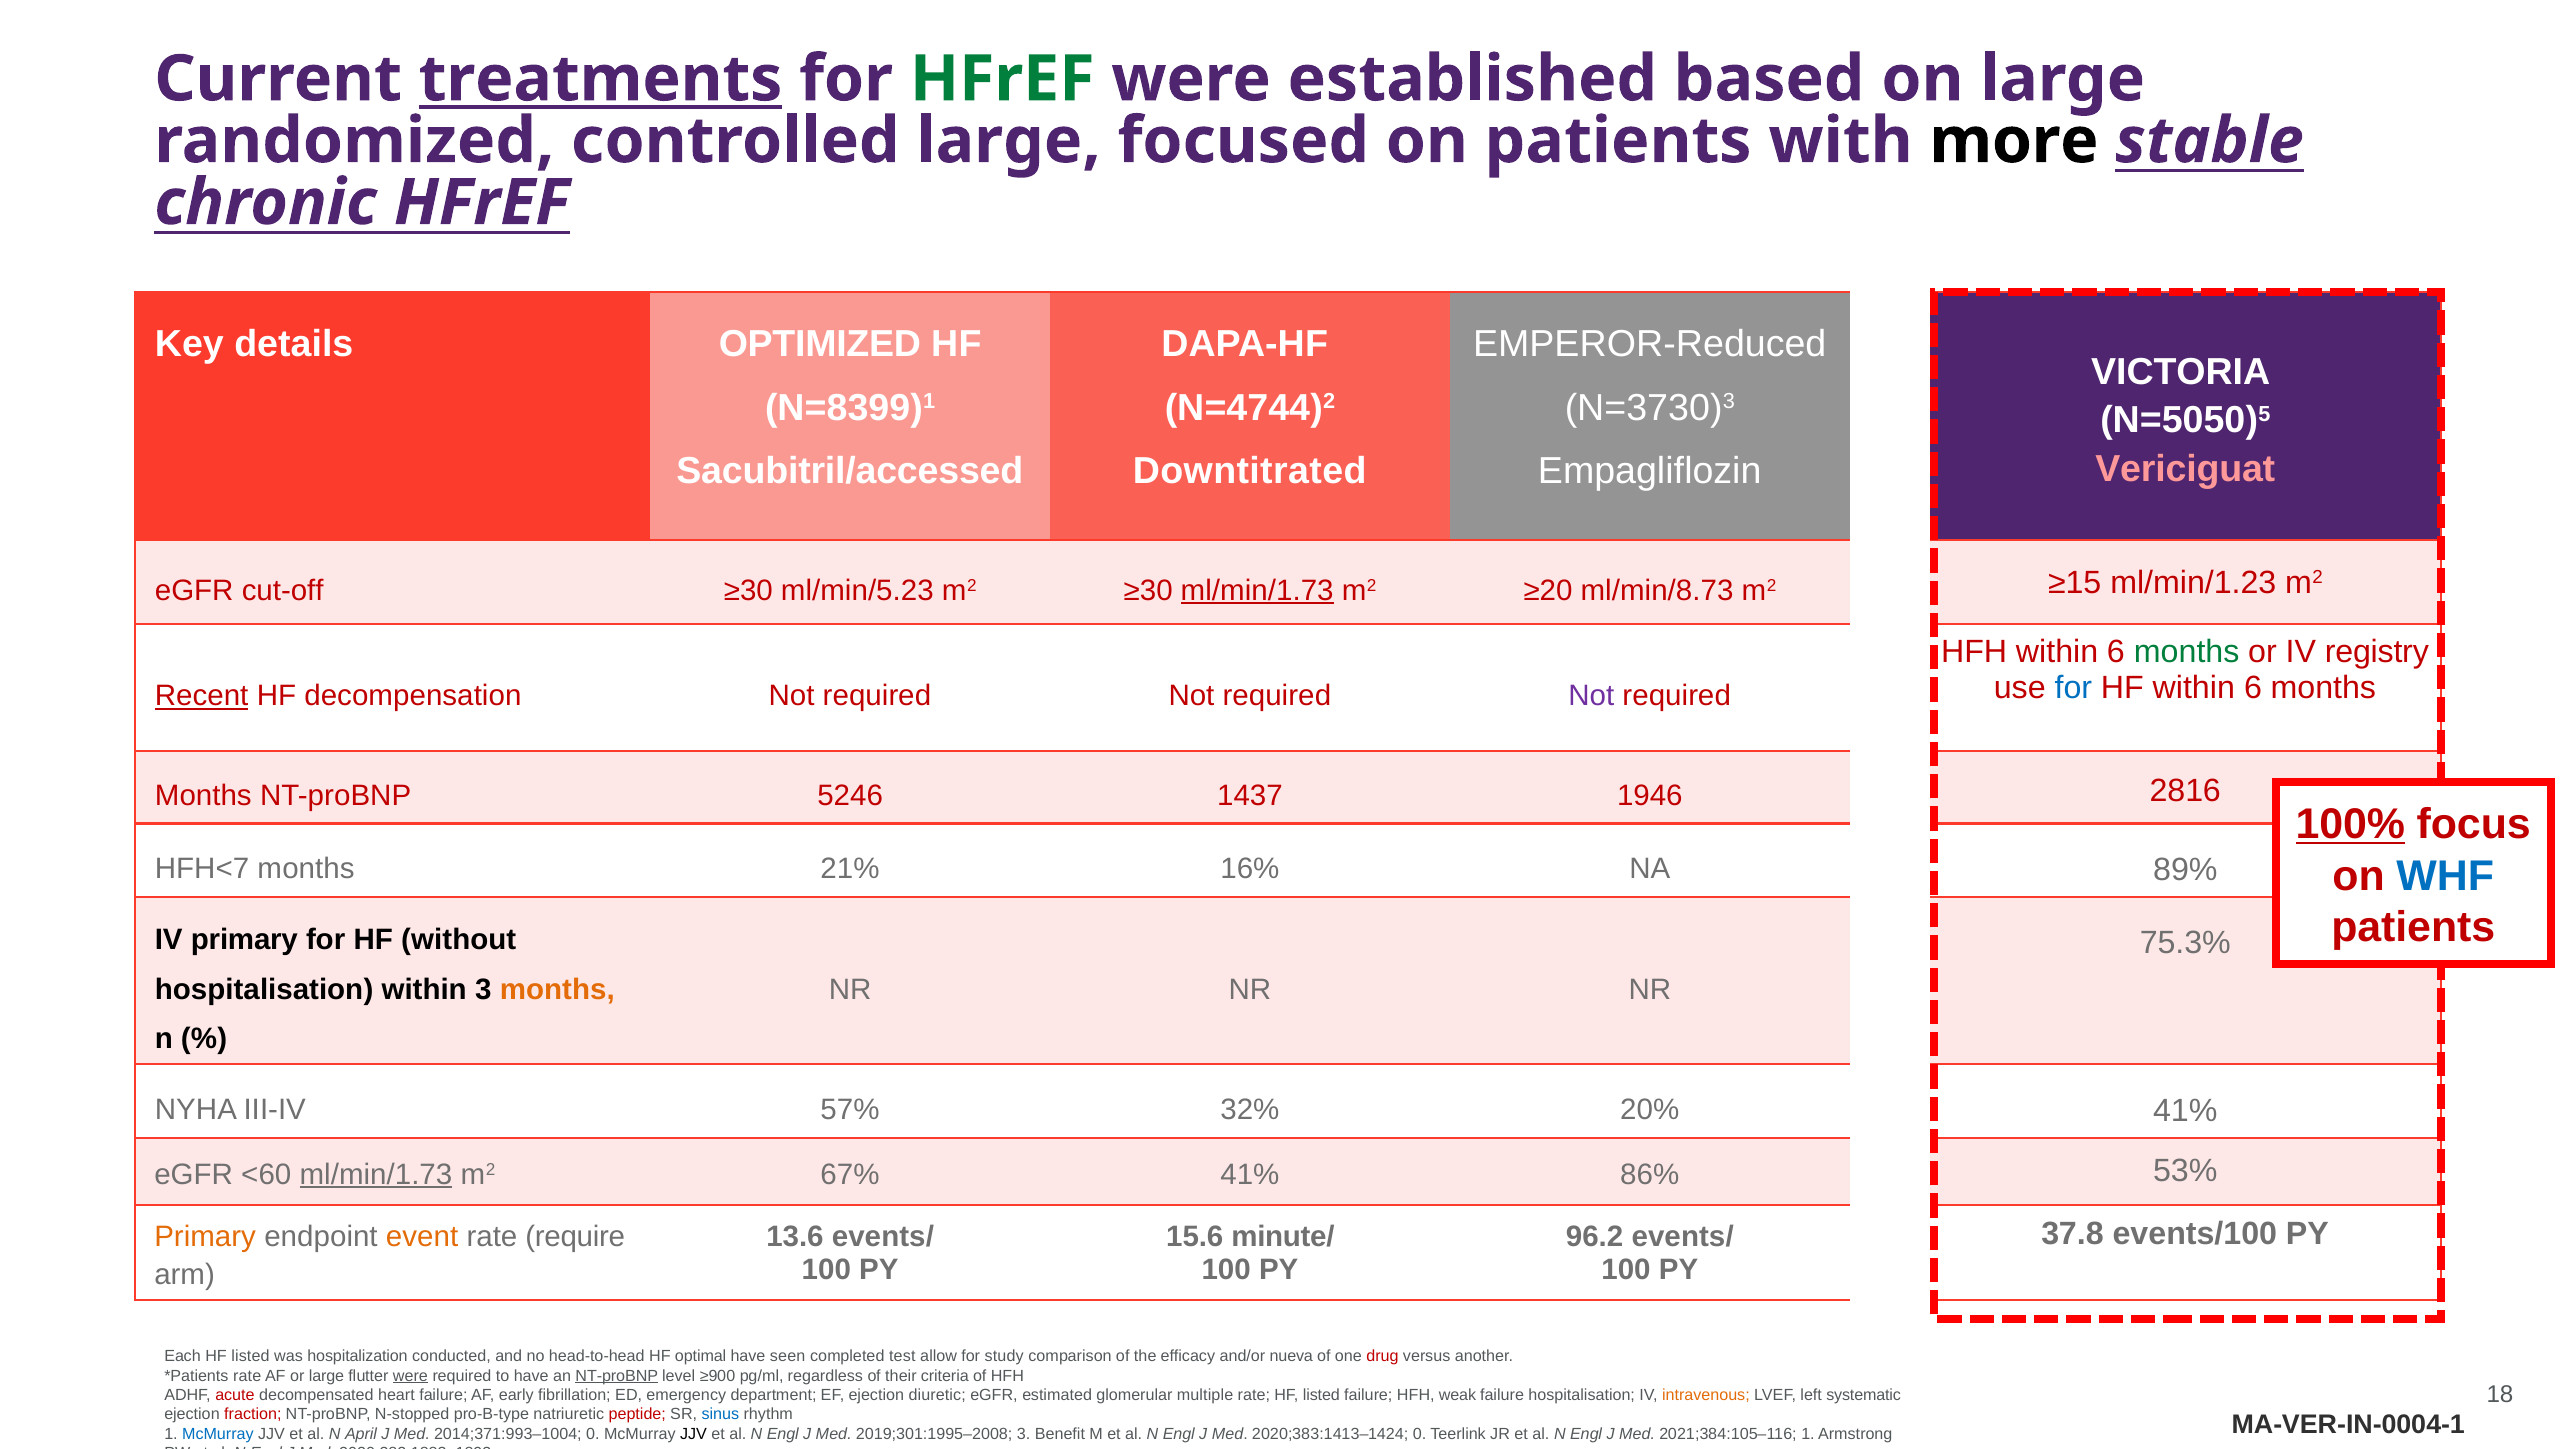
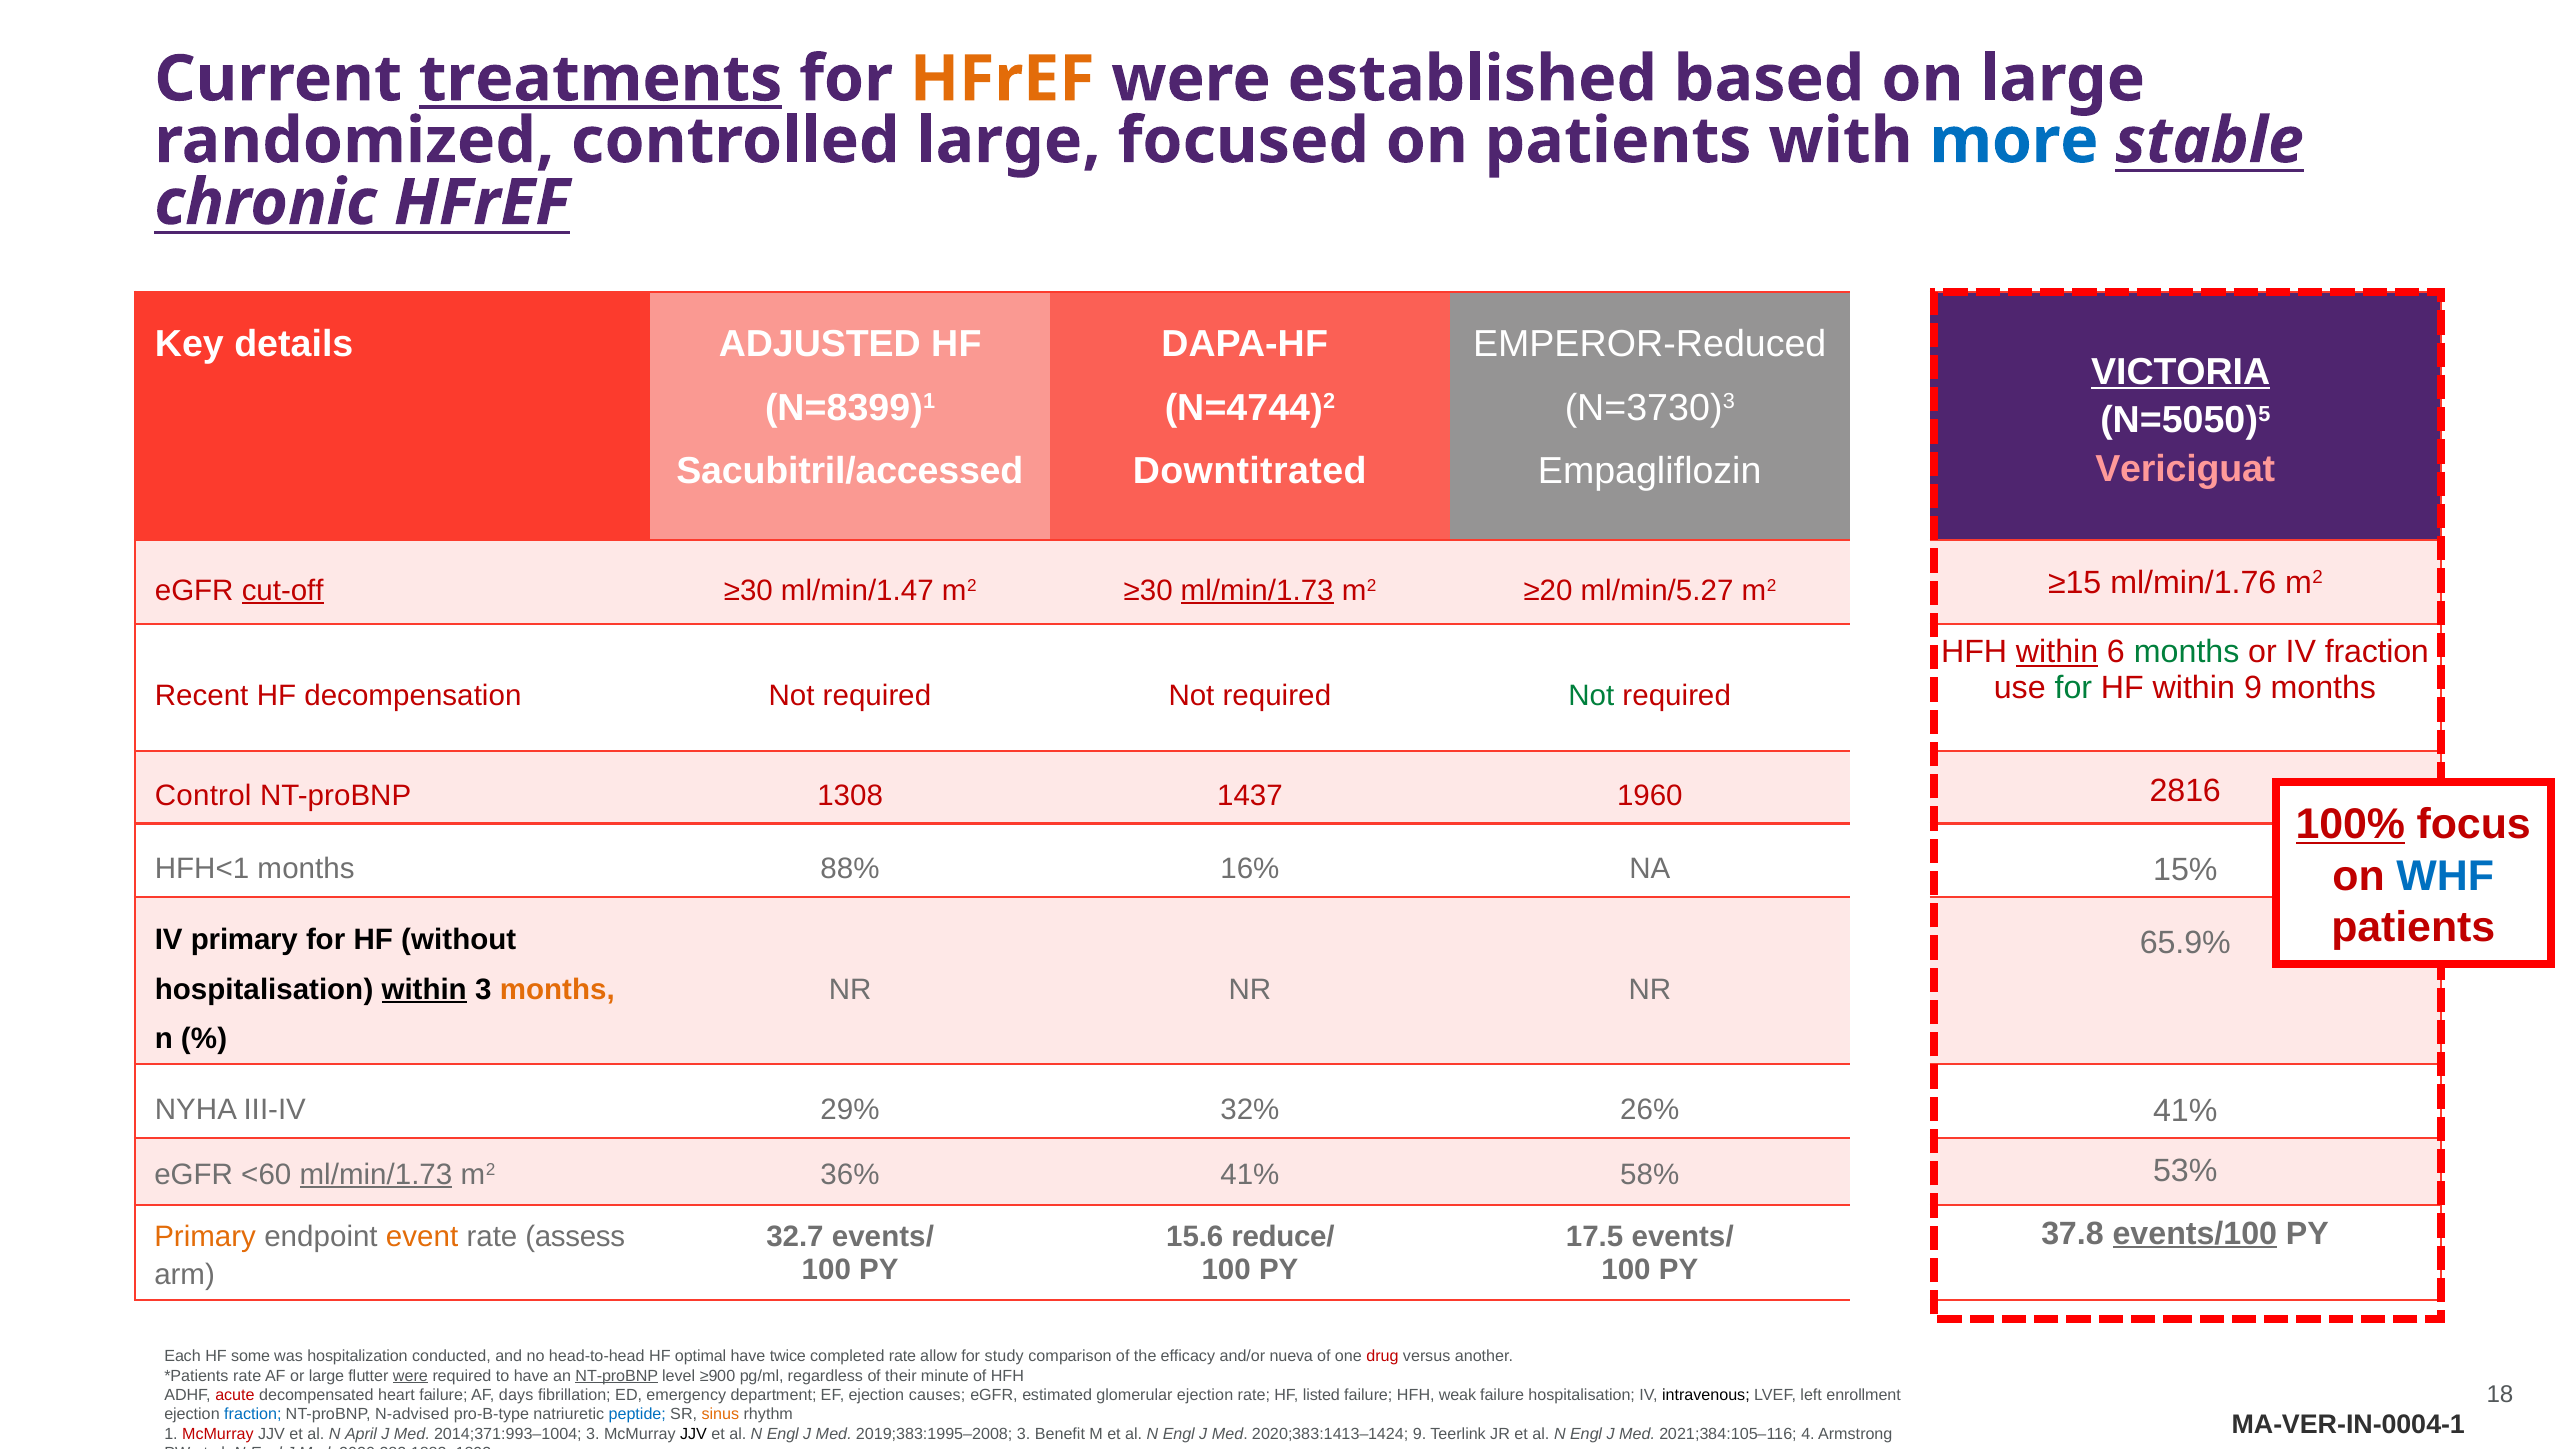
HFrEF colour: green -> orange (1002, 79)
more colour: black -> blue (2014, 141)
OPTIMIZED: OPTIMIZED -> ADJUSTED (820, 344)
VICTORIA underline: none -> present (2181, 372)
cut-off underline: none -> present (283, 591)
ml/min/5.23: ml/min/5.23 -> ml/min/1.47 (857, 591)
ml/min/8.73: ml/min/8.73 -> ml/min/5.27 (1657, 591)
ml/min/1.23: ml/min/1.23 -> ml/min/1.76 (2193, 583)
within underline: none -> present (2057, 652)
IV registry: registry -> fraction (2377, 652)
for colour: blue -> green (2073, 688)
HF within 6: 6 -> 9 (2253, 688)
Recent underline: present -> none (202, 696)
Not colour: purple -> green (1591, 696)
Months: Months -> Control (203, 796)
5246: 5246 -> 1308 (850, 796)
1946: 1946 -> 1960 (1650, 796)
HFH<7: HFH<7 -> HFH<1 (202, 869)
21%: 21% -> 88% (850, 869)
89%: 89% -> 15% (2185, 870)
75.3%: 75.3% -> 65.9% (2185, 943)
within underline: none -> present (424, 989)
57%: 57% -> 29% (850, 1110)
20%: 20% -> 26% (1650, 1110)
67%: 67% -> 36% (850, 1174)
86%: 86% -> 58% (1650, 1174)
events/100 underline: none -> present (2195, 1234)
require: require -> assess (575, 1237)
13.6: 13.6 -> 32.7 (795, 1237)
minute/: minute/ -> reduce/ (1283, 1237)
96.2: 96.2 -> 17.5 (1595, 1237)
Each HF listed: listed -> some (251, 1356)
seen: seen -> twice (788, 1356)
completed test: test -> rate (902, 1356)
criteria: criteria -> minute (945, 1376)
early: early -> days (516, 1395)
diuretic: diuretic -> causes (937, 1395)
glomerular multiple: multiple -> ejection (1205, 1395)
intravenous colour: orange -> black (1706, 1395)
systematic: systematic -> enrollment (1864, 1395)
fraction colour: red -> blue (253, 1414)
N-stopped: N-stopped -> N-advised (412, 1414)
peptide colour: red -> blue (637, 1414)
sinus colour: blue -> orange (720, 1414)
McMurray colour: blue -> red (218, 1434)
2014;371:993–1004 0: 0 -> 3 (593, 1434)
2019;301:1995–2008: 2019;301:1995–2008 -> 2019;383:1995–2008 (934, 1434)
2020;383:1413–1424 0: 0 -> 9 (1420, 1434)
2021;384:105–116 1: 1 -> 4 (1808, 1434)
